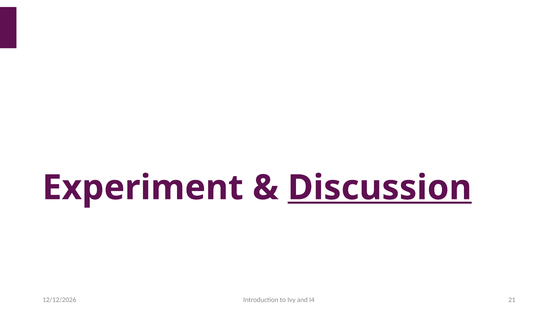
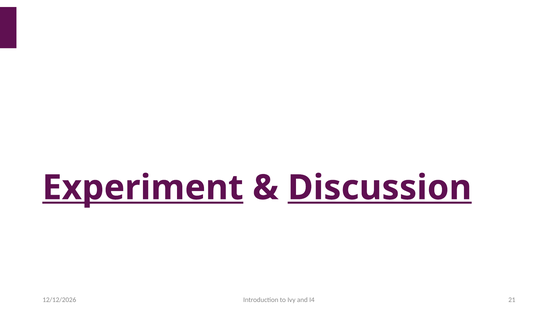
Experiment underline: none -> present (143, 188)
